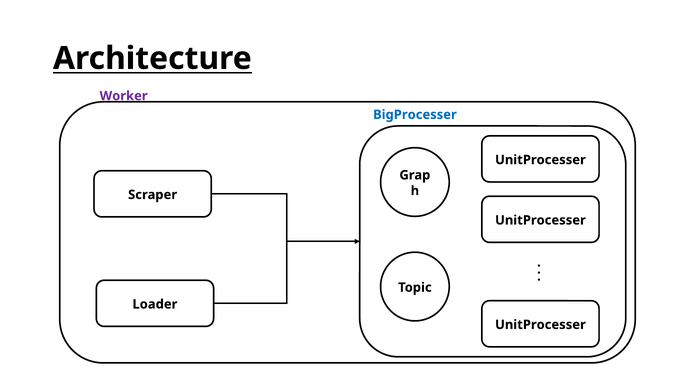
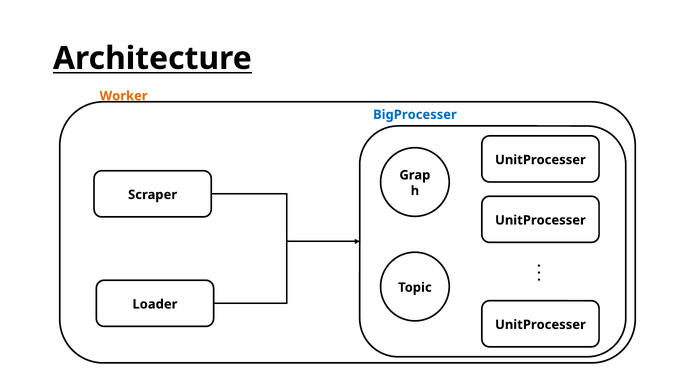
Worker colour: purple -> orange (124, 96)
